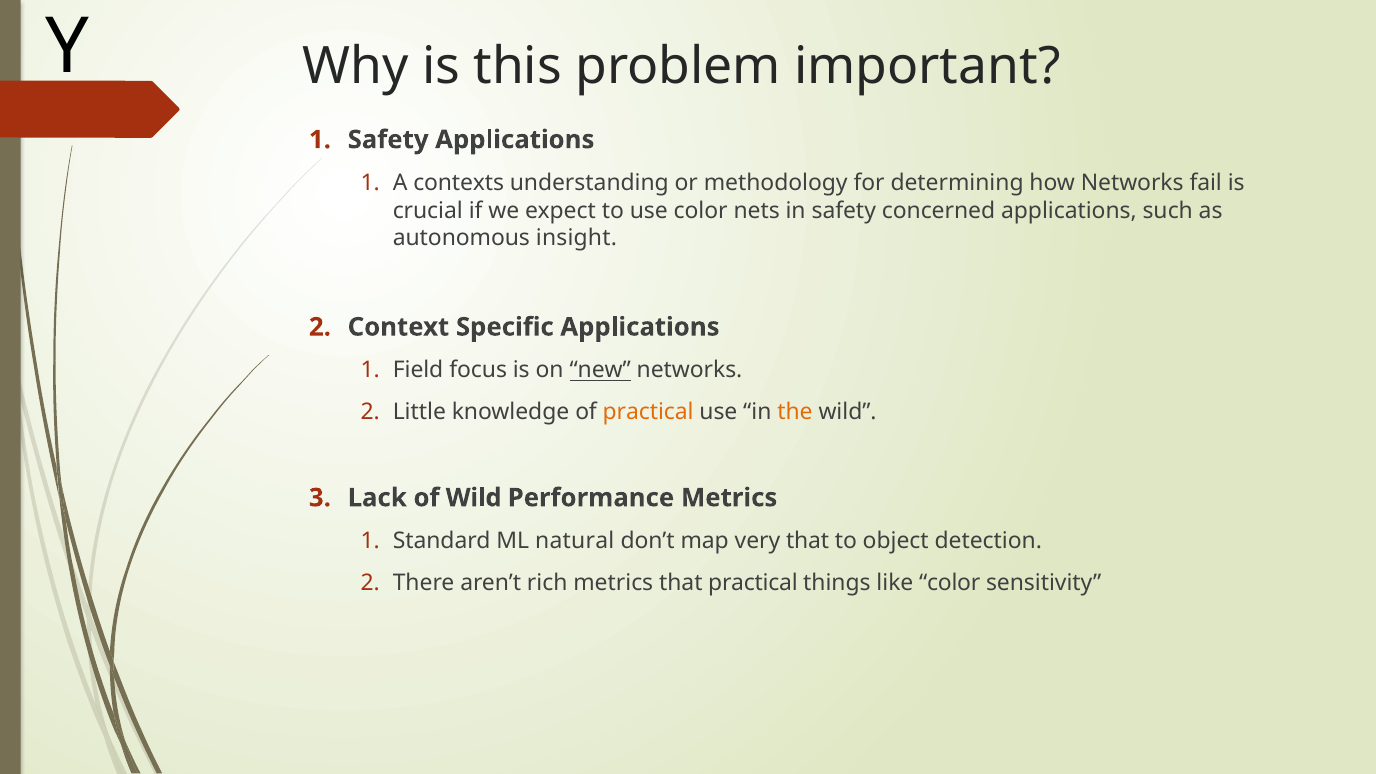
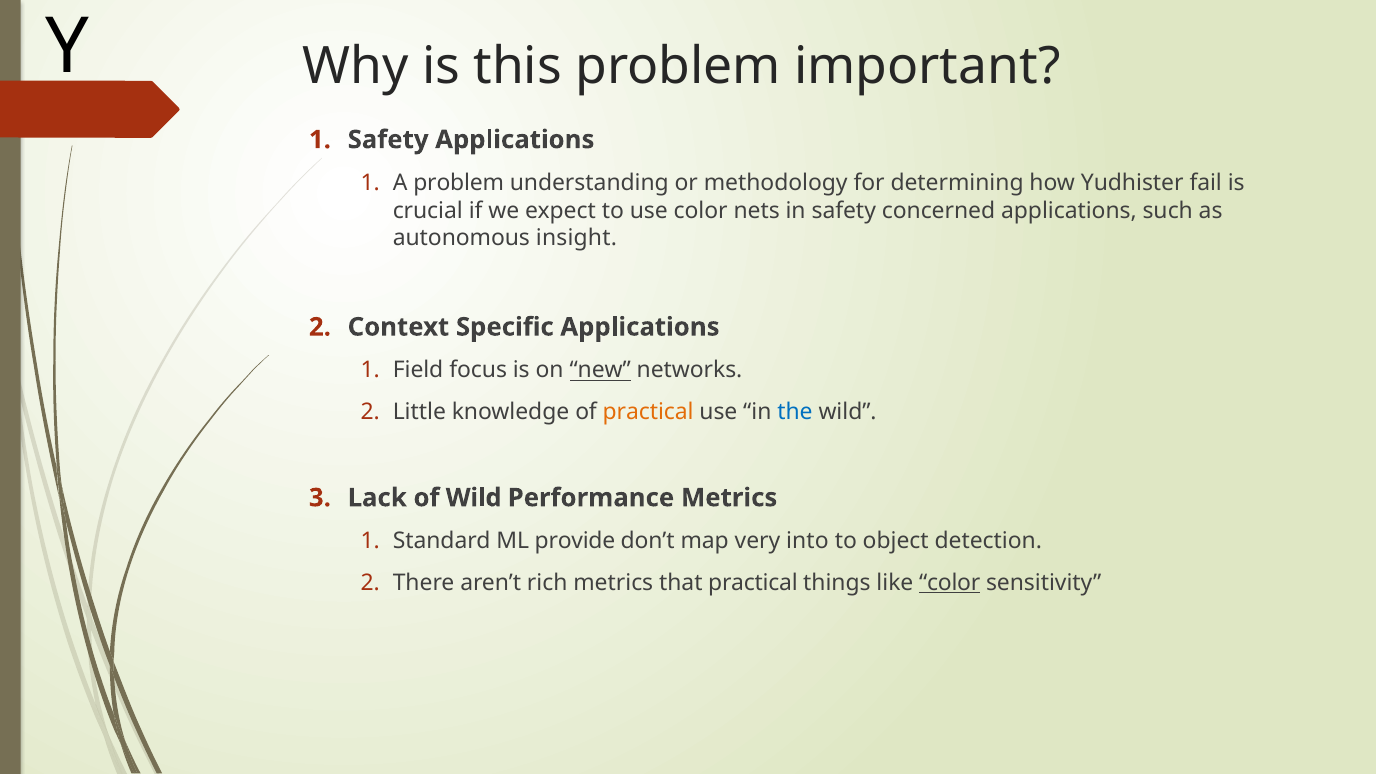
A contexts: contexts -> problem (459, 183)
how Networks: Networks -> Yudhister (1132, 183)
the colour: orange -> blue (795, 412)
natural: natural -> provide (575, 541)
very that: that -> into (807, 541)
color underline: none -> present (950, 583)
